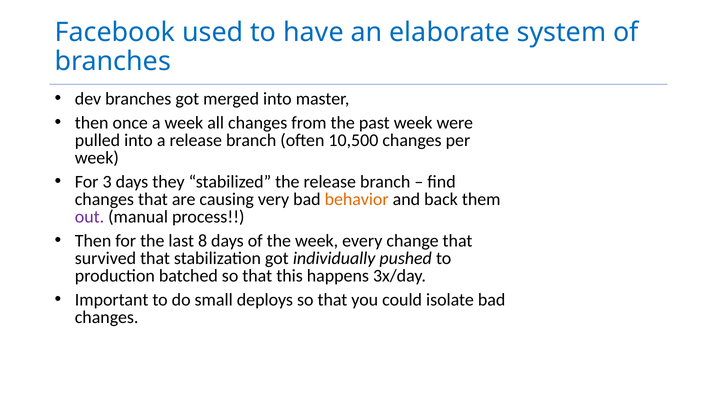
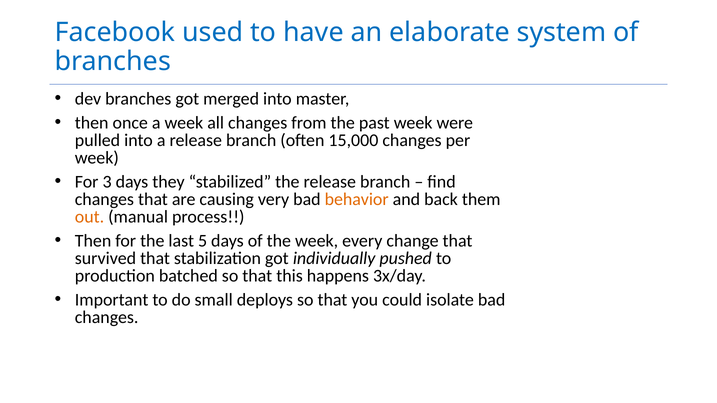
10,500: 10,500 -> 15,000 (353, 140)
out colour: purple -> orange (90, 217)
8: 8 -> 5 (203, 241)
